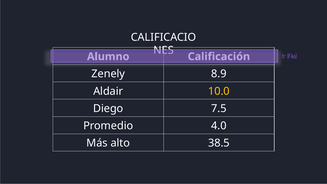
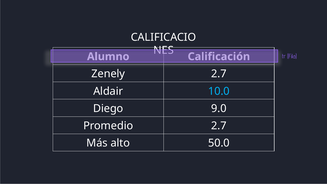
Zenely 8.9: 8.9 -> 2.7 (219, 74)
10.0 colour: yellow -> light blue (219, 91)
7.5: 7.5 -> 9.0 (219, 108)
Promedio 4.0: 4.0 -> 2.7 (219, 126)
38.5: 38.5 -> 50.0 (219, 143)
